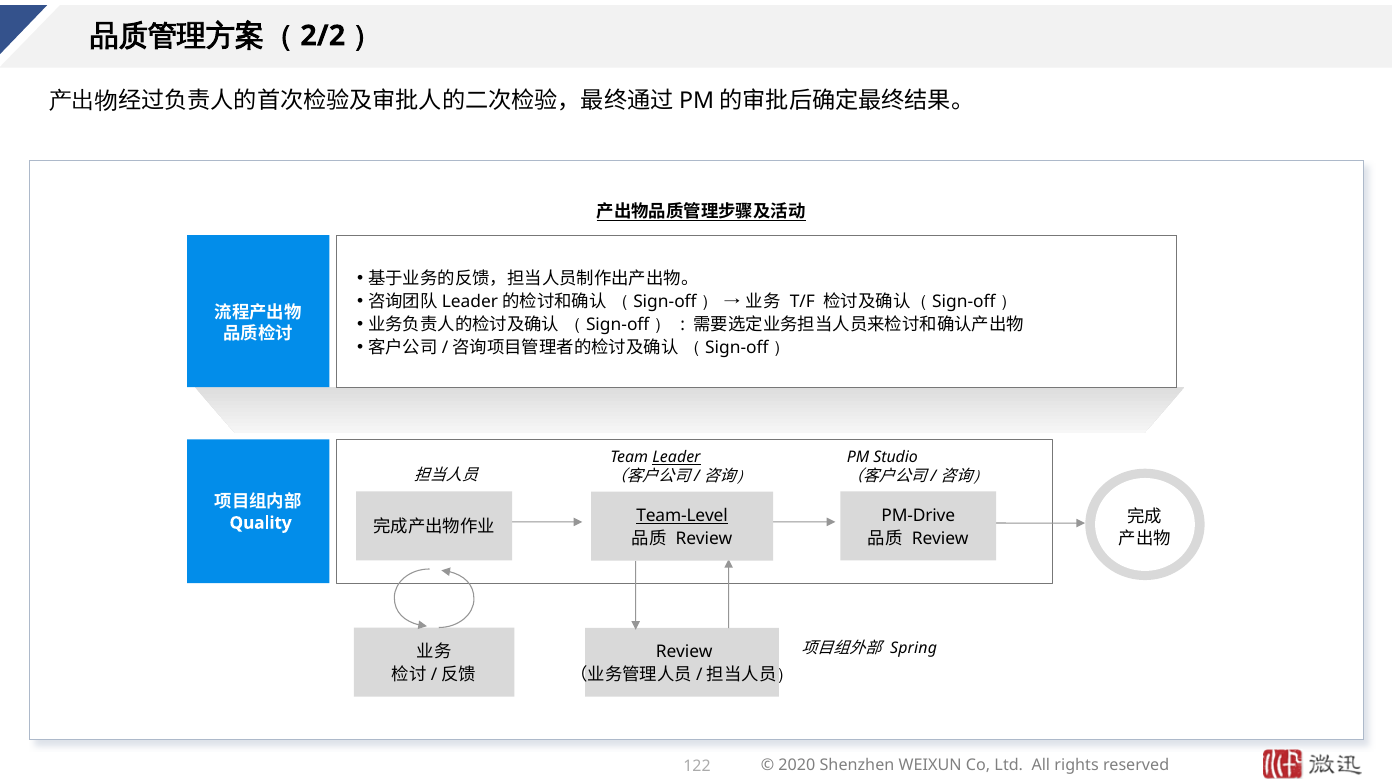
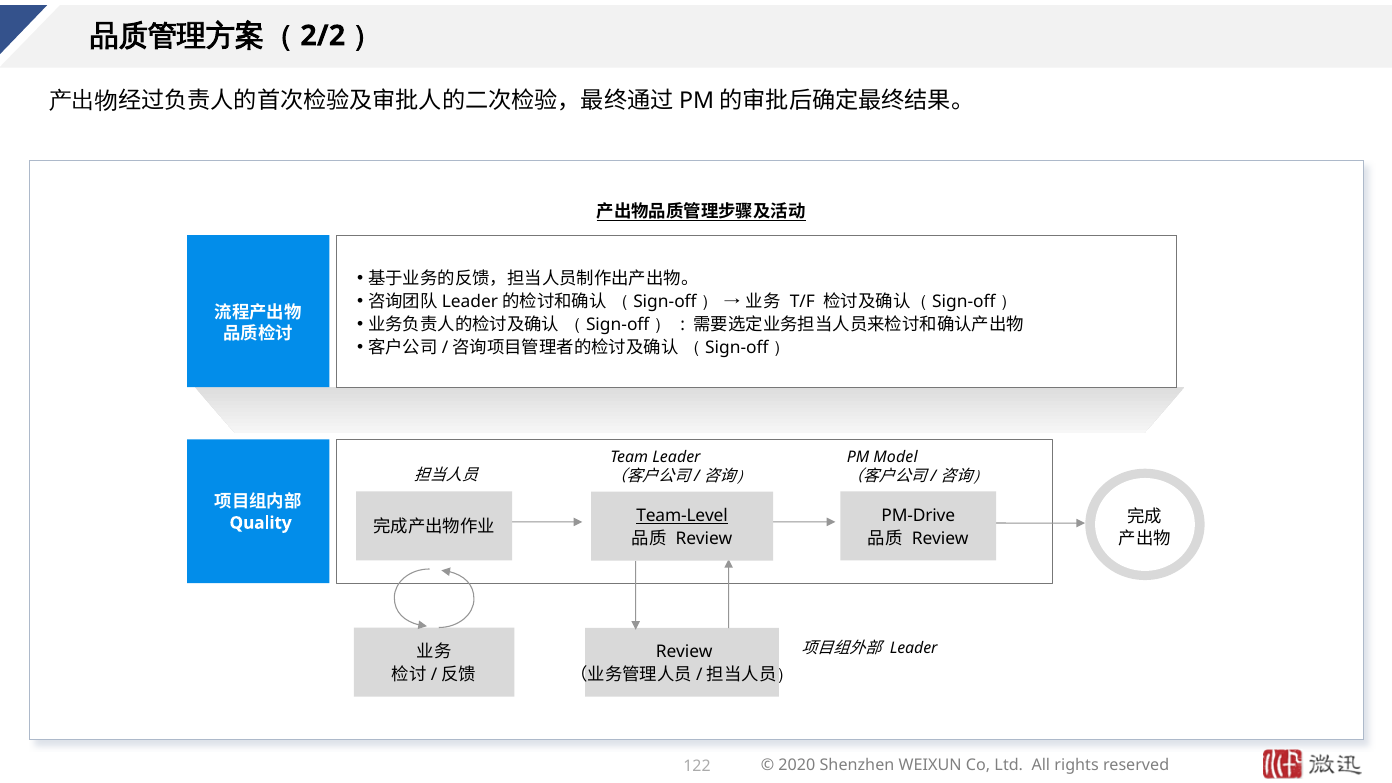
Leader underline: present -> none (676, 458)
Studio: Studio -> Model (896, 458)
Spring: Spring -> Leader (914, 648)
